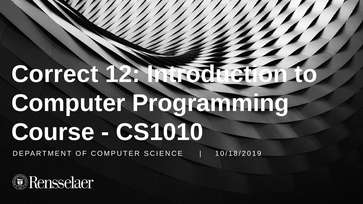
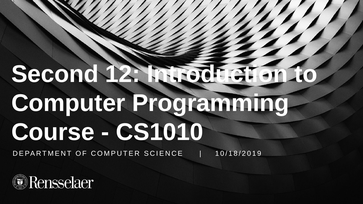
Correct: Correct -> Second (55, 74)
